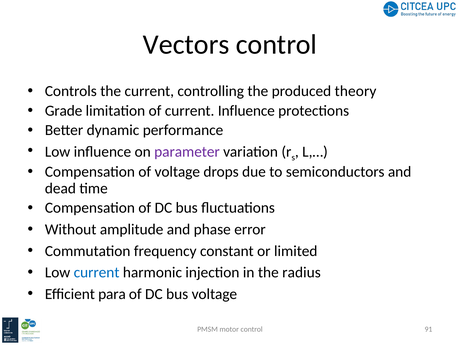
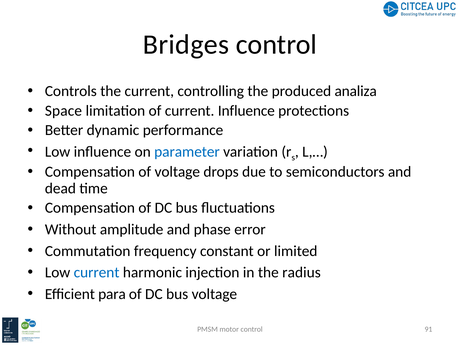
Vectors: Vectors -> Bridges (186, 45)
theory: theory -> analiza (356, 91)
Grade: Grade -> Space (63, 111)
parameter colour: purple -> blue (187, 152)
